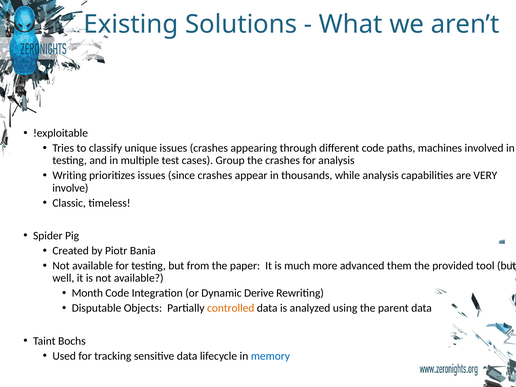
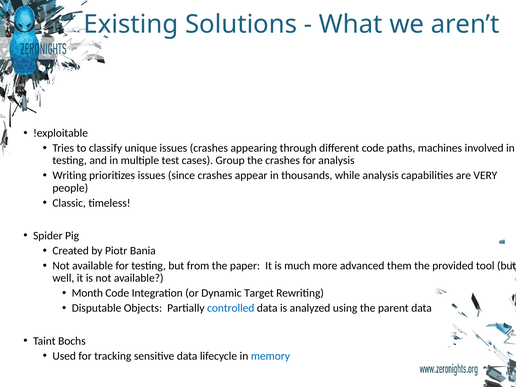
involve: involve -> people (70, 188)
Derive: Derive -> Target (259, 293)
controlled colour: orange -> blue (231, 308)
